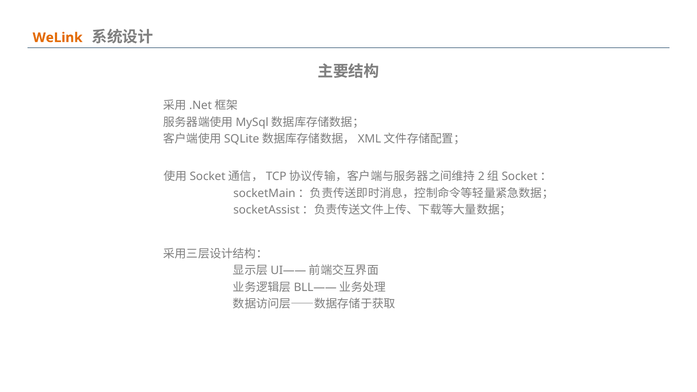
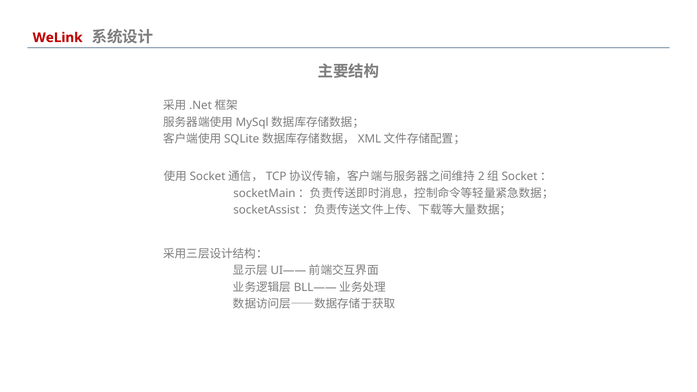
WeLink colour: orange -> red (58, 38)
